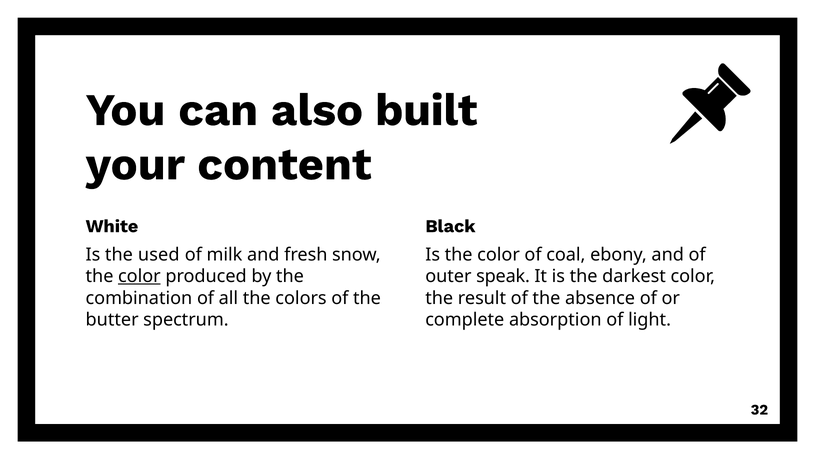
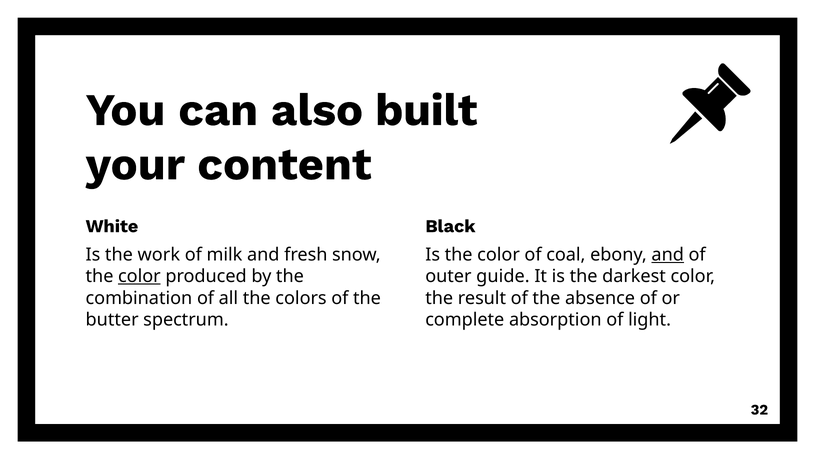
used: used -> work (159, 255)
and underline: none -> present (668, 255)
speak: speak -> guide (503, 277)
